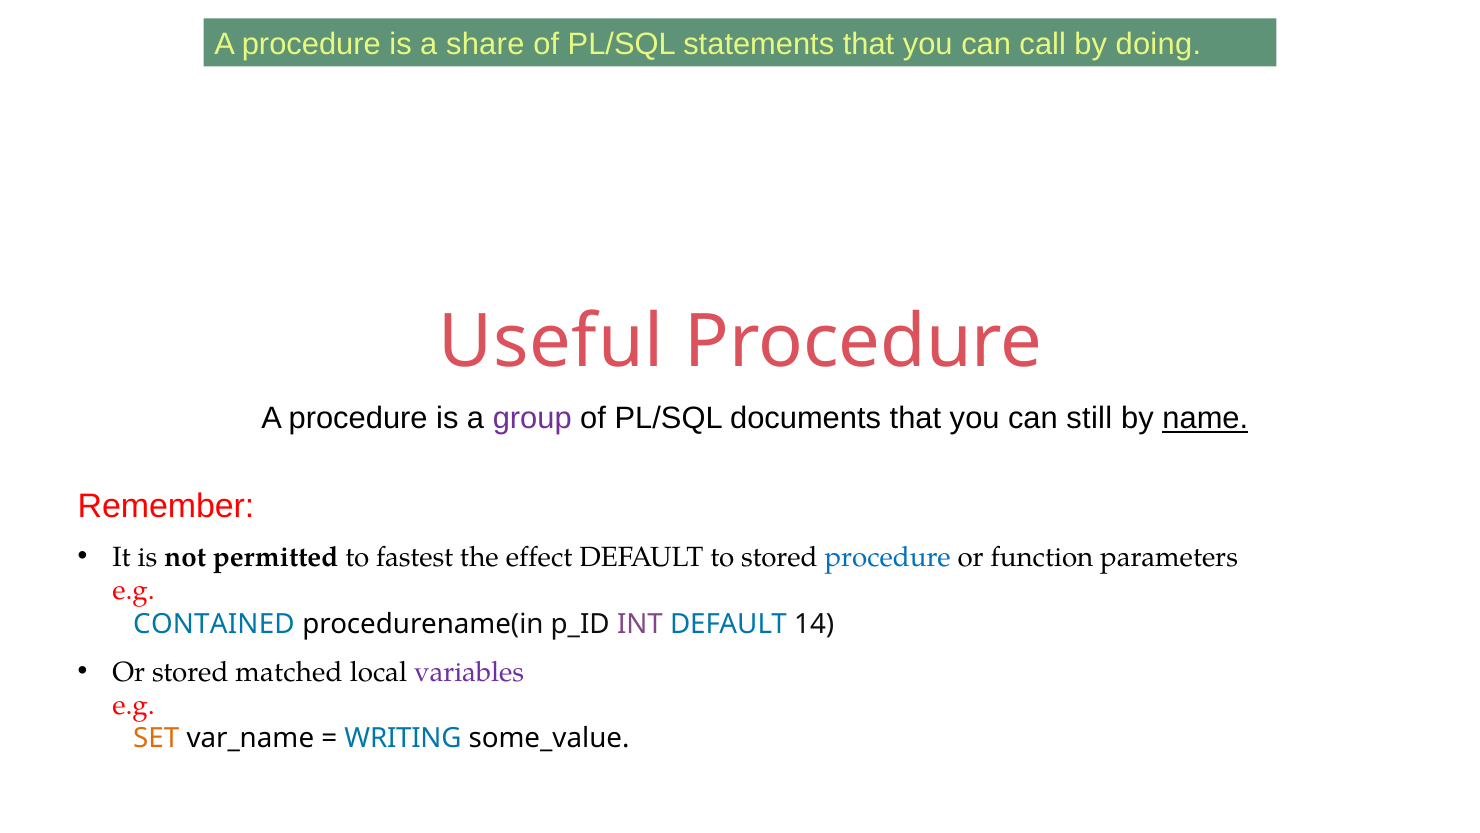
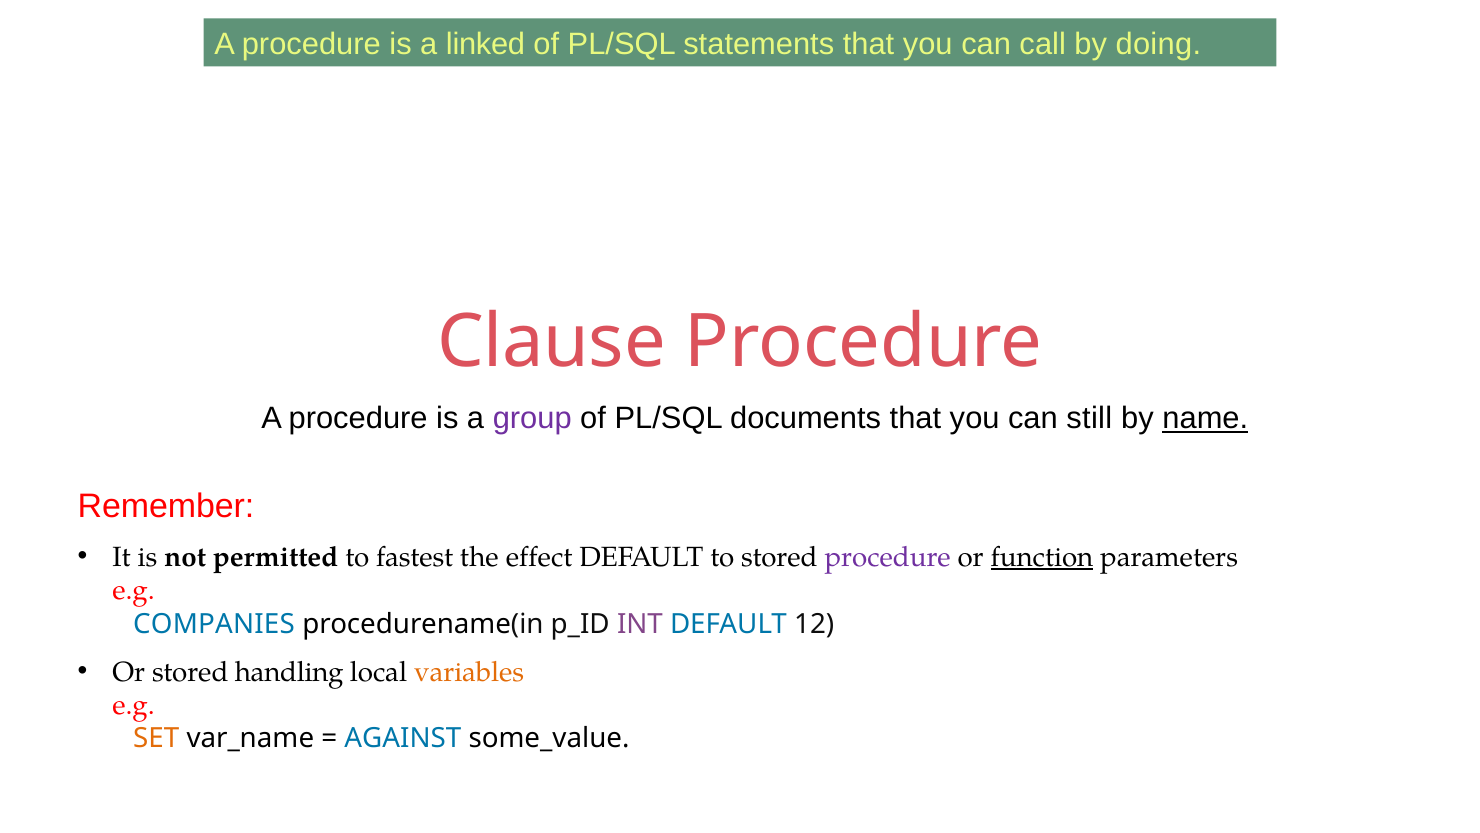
share: share -> linked (486, 45)
Useful: Useful -> Clause (552, 342)
procedure colour: blue -> purple (888, 557)
function underline: none -> present (1042, 557)
CONTAINED: CONTAINED -> COMPANIES (214, 624)
14: 14 -> 12 (814, 624)
matched: matched -> handling (289, 672)
variables colour: purple -> orange (469, 672)
WRITING: WRITING -> AGAINST (403, 738)
